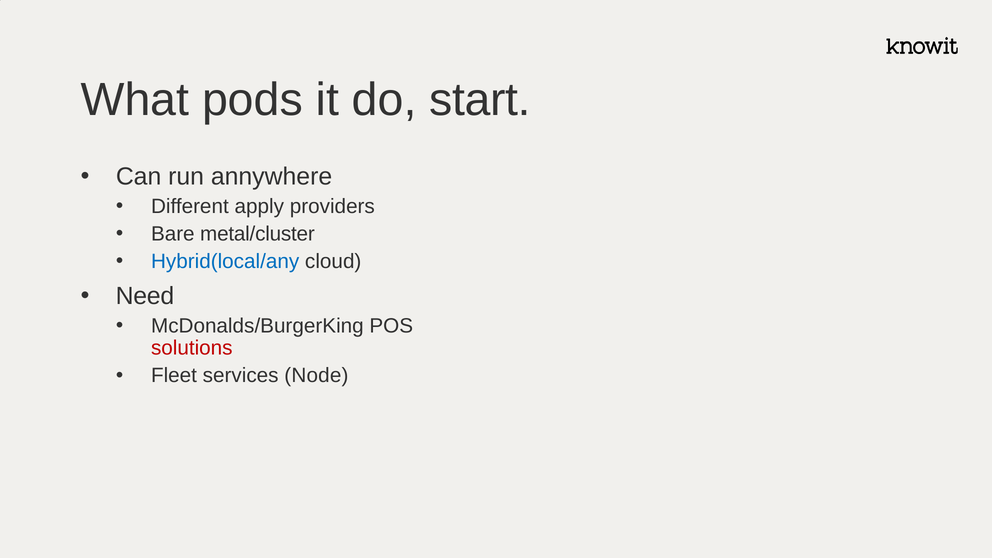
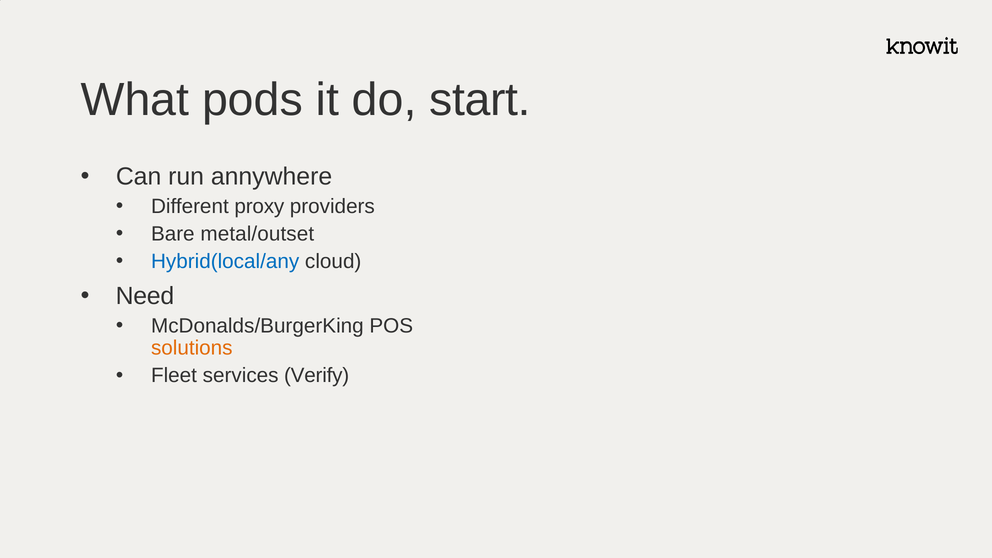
apply: apply -> proxy (259, 206)
metal/cluster: metal/cluster -> metal/outset (257, 234)
solutions colour: red -> orange (192, 348)
Node: Node -> Verify (317, 376)
